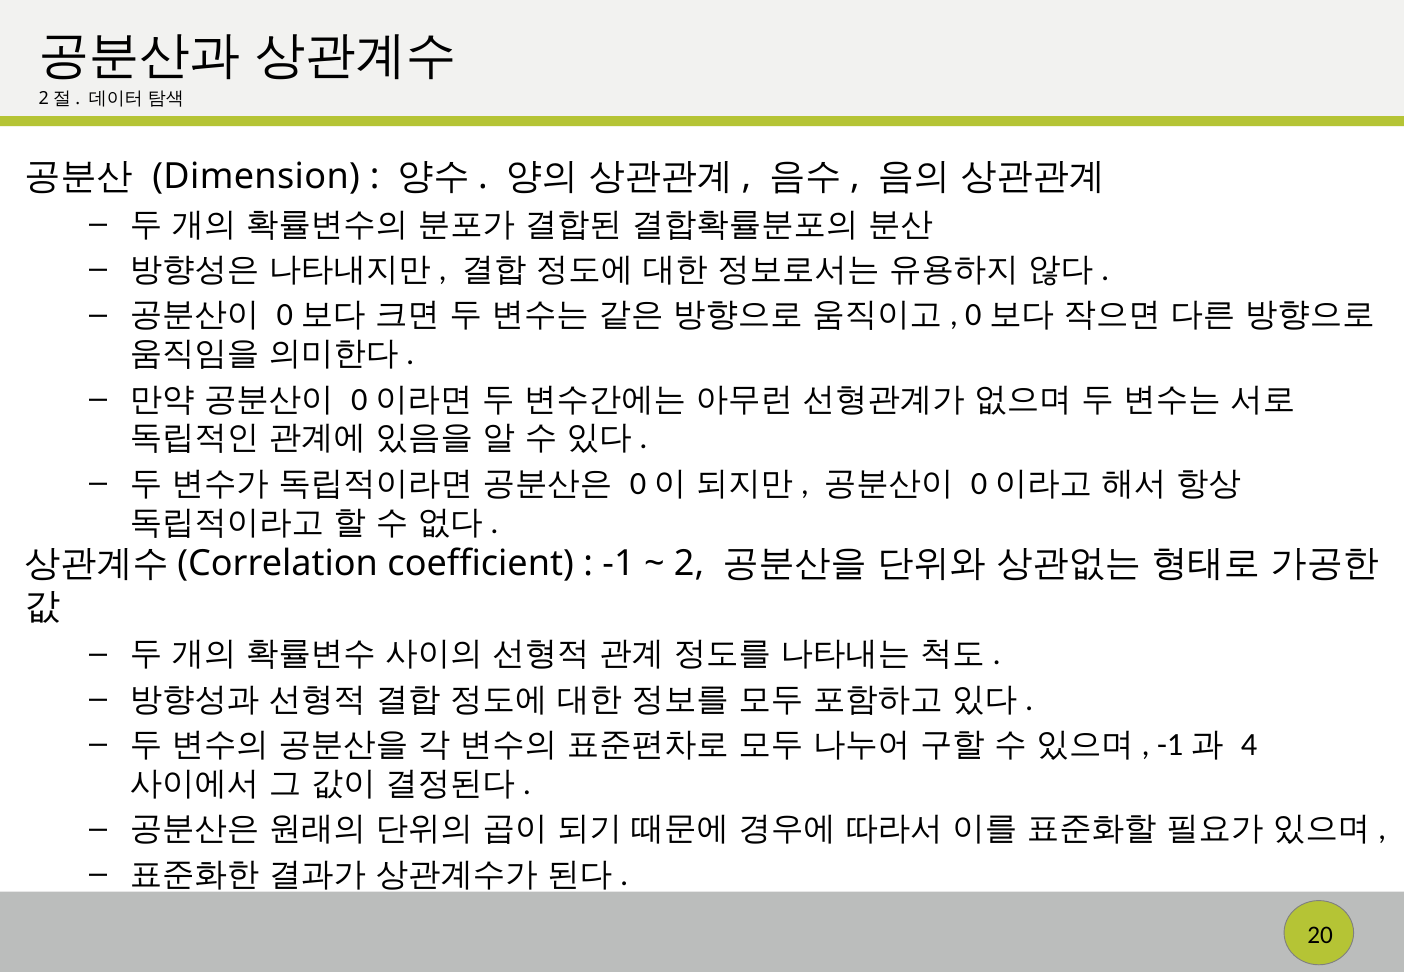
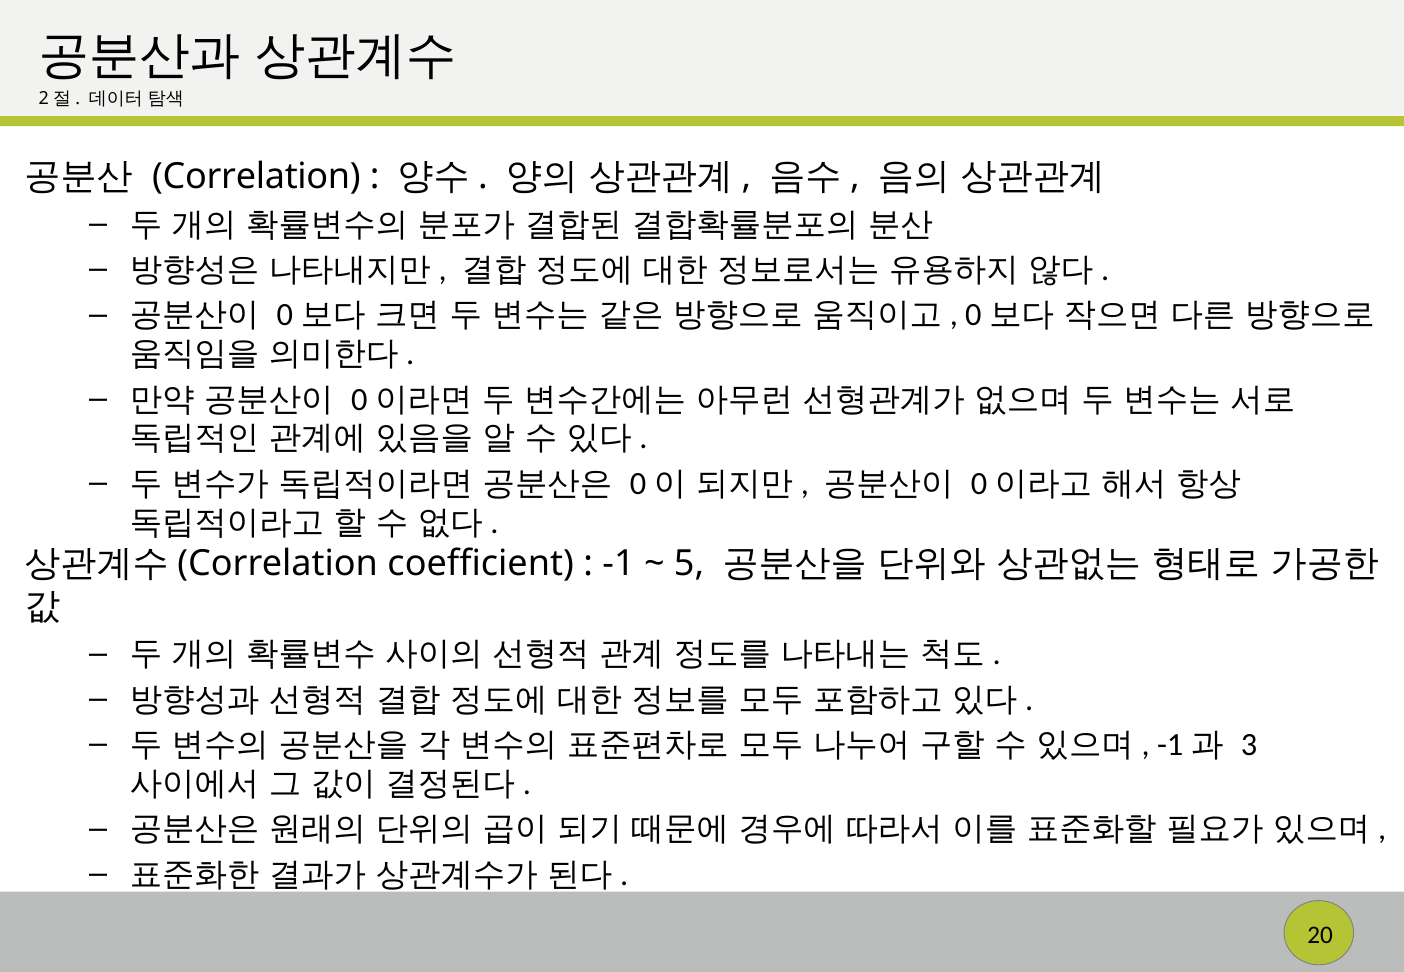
Dimension: Dimension -> Correlation (256, 177)
2: 2 -> 5 (689, 564)
4: 4 -> 3 (1249, 745)
